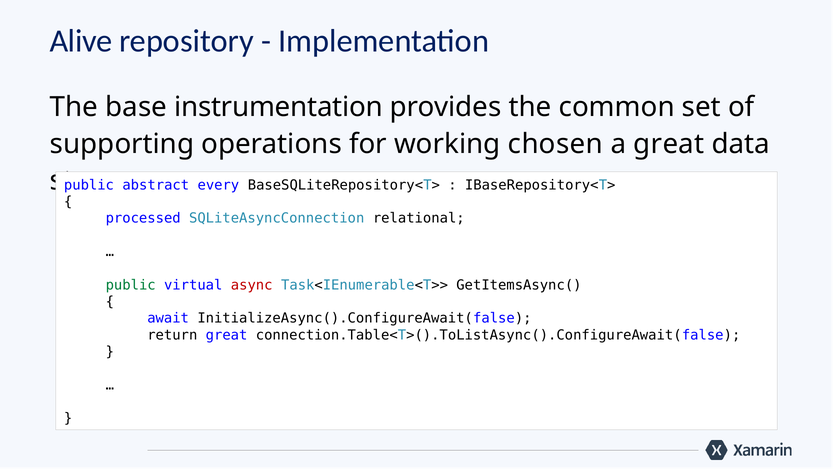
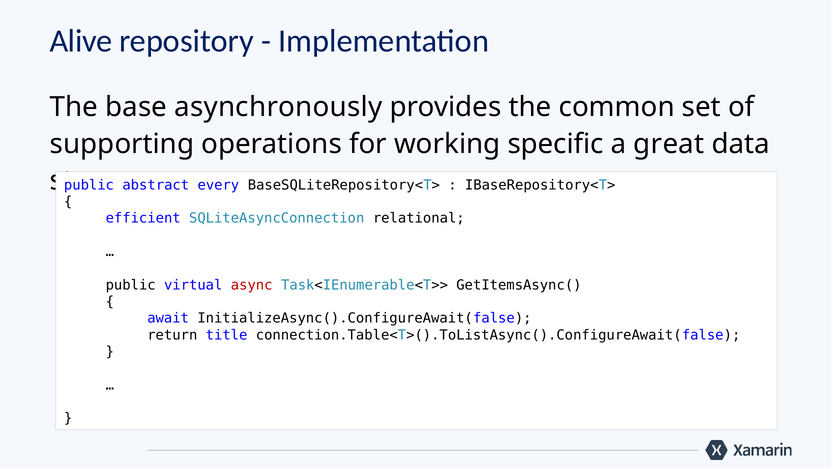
instrumentation: instrumentation -> asynchronously (278, 107)
chosen: chosen -> specific (556, 144)
processed: processed -> efficient (143, 218)
public colour: green -> black (131, 285)
return great: great -> title (227, 335)
